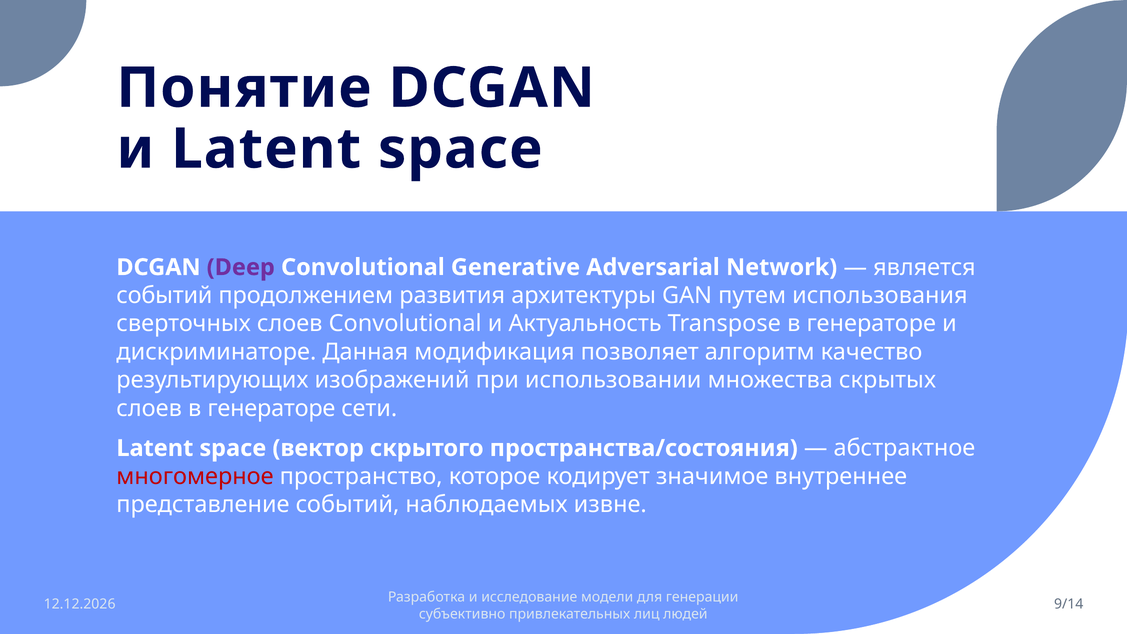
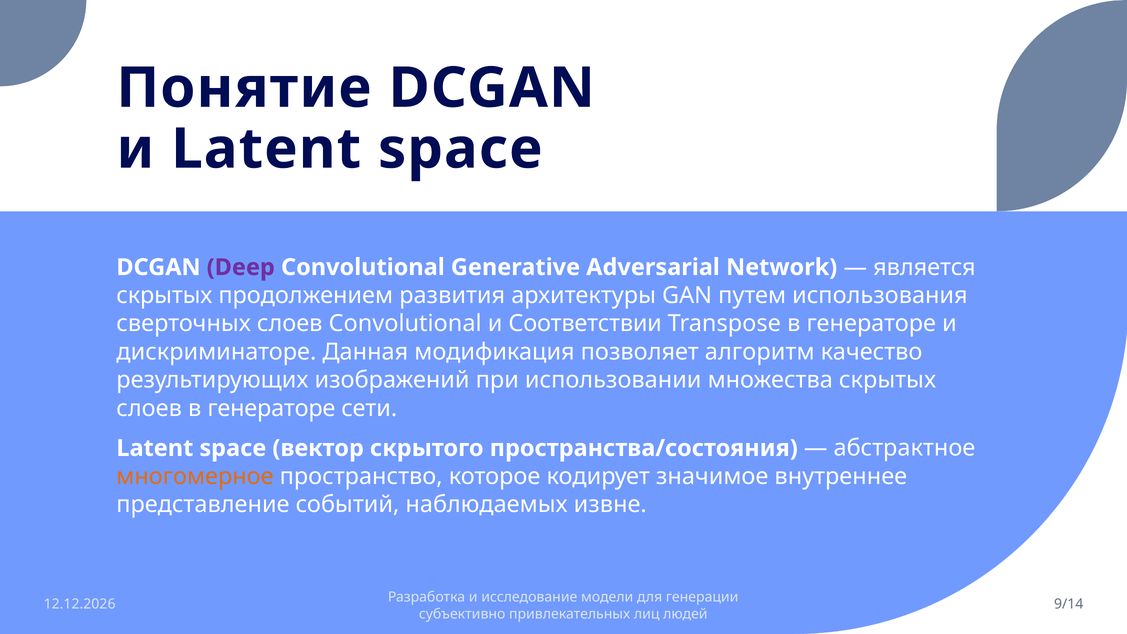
событий: событий -> скрытых (164, 295)
Актуальность: Актуальность -> Соответствии (585, 324)
многомерное colour: red -> orange (195, 476)
